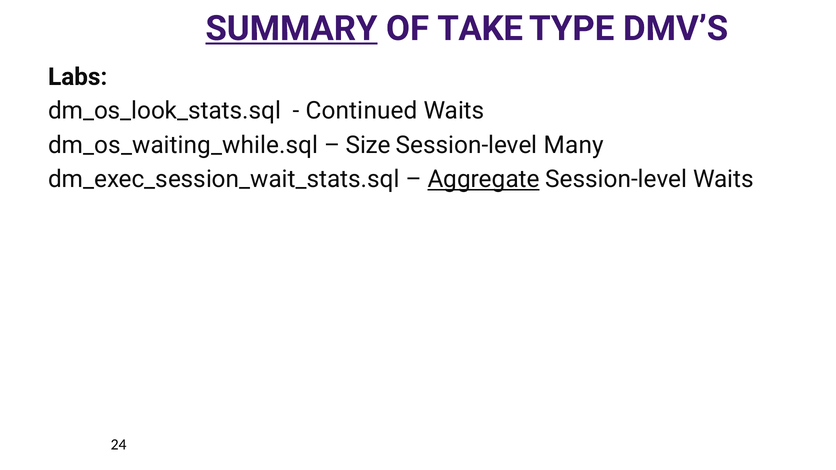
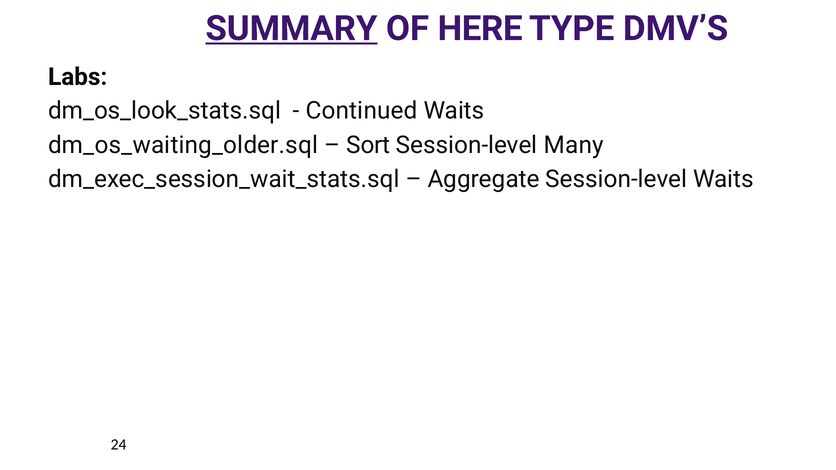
TAKE: TAKE -> HERE (480, 29)
dm_os_waiting_while.sql: dm_os_waiting_while.sql -> dm_os_waiting_older.sql (183, 145)
Size: Size -> Sort (368, 145)
Aggregate underline: present -> none (484, 179)
